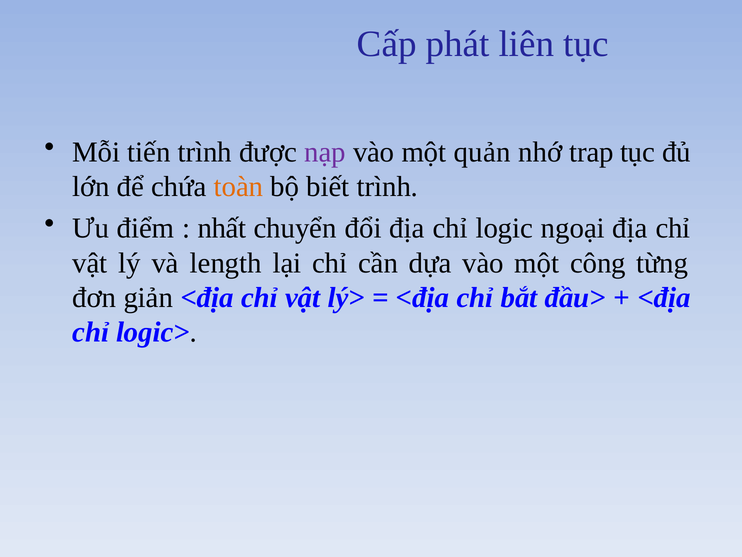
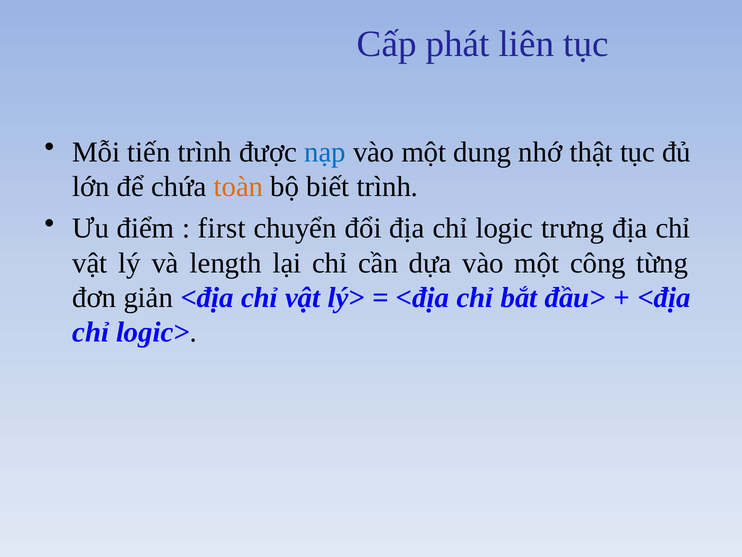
nạp colour: purple -> blue (325, 152)
quản: quản -> dung (482, 152)
trap: trap -> thật (591, 152)
nhất: nhất -> first (222, 228)
ngoại: ngoại -> trưng (573, 228)
